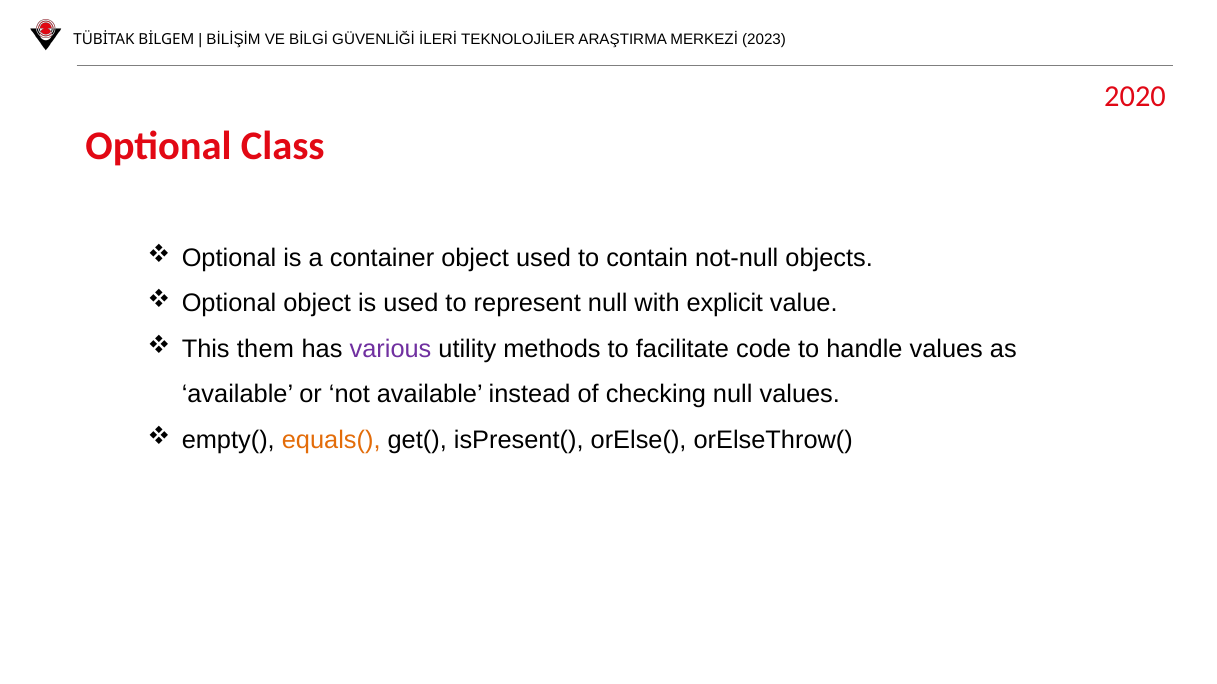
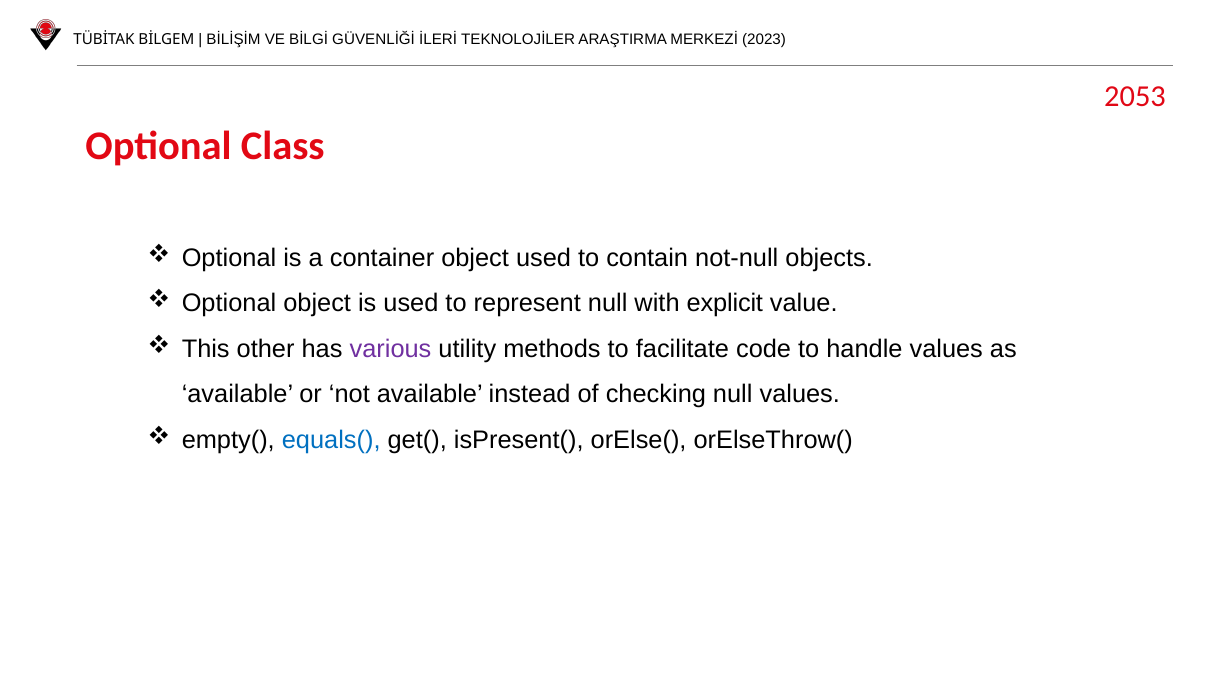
2020: 2020 -> 2053 (1135, 96)
them: them -> other (266, 349)
equals( colour: orange -> blue (331, 440)
